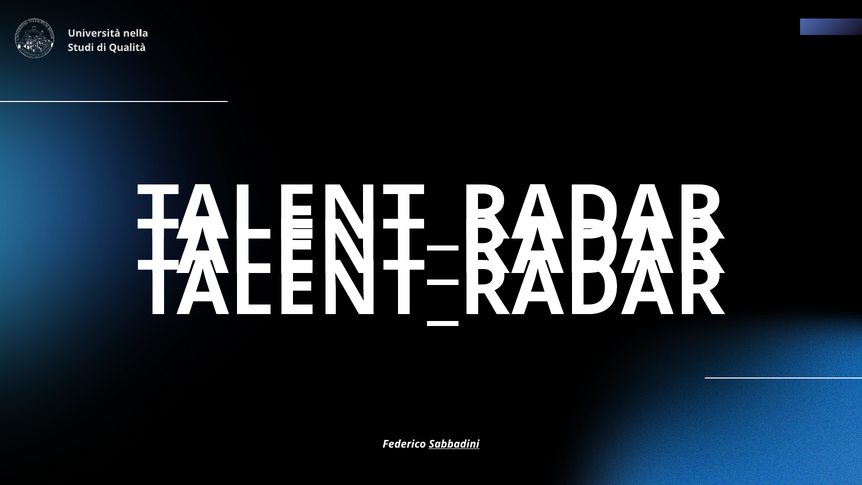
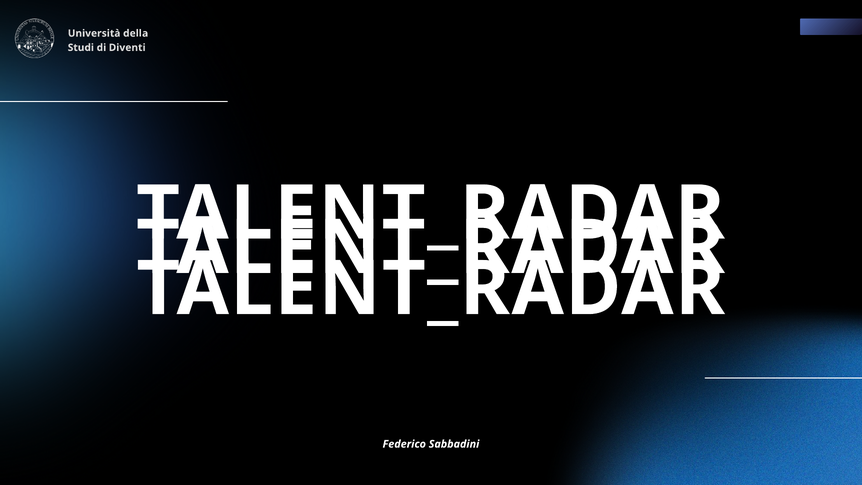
nella: nella -> della (136, 33)
Qualità: Qualità -> Diventi (127, 48)
Sabbadini underline: present -> none (454, 444)
